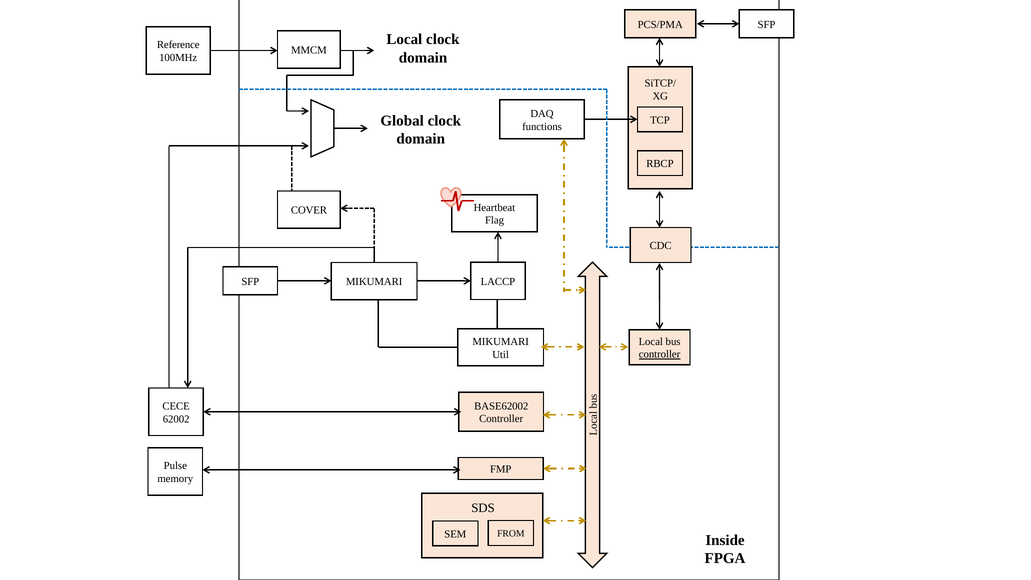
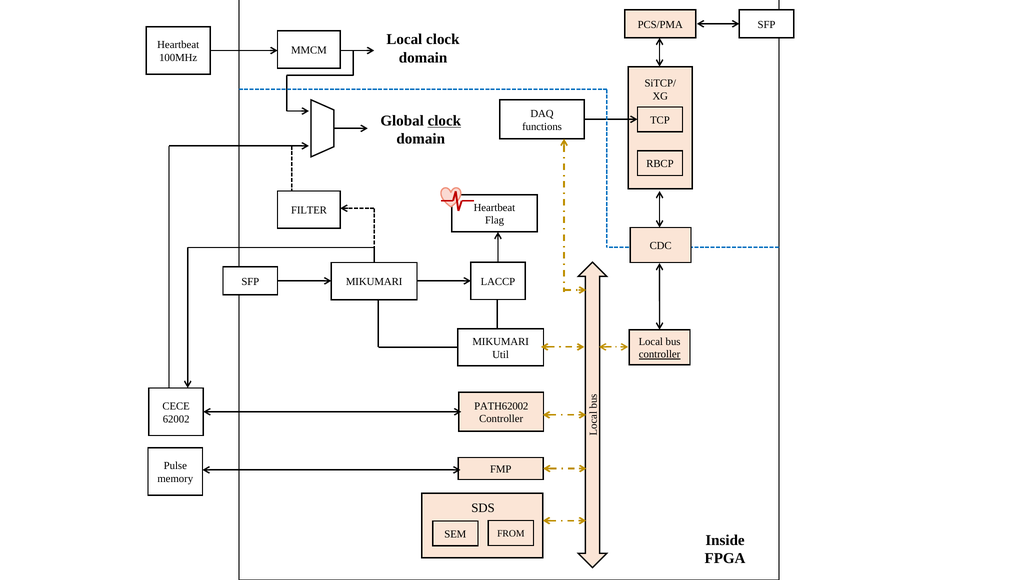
Reference: Reference -> Heartbeat (178, 45)
clock underline: none -> present (444, 121)
COVER: COVER -> FILTER (309, 210)
BASE62002: BASE62002 -> PATH62002 (501, 406)
